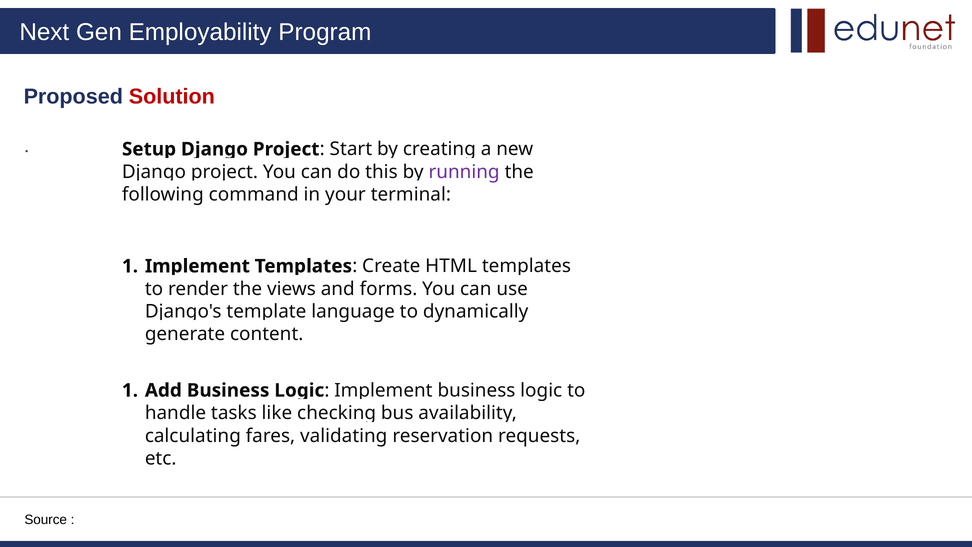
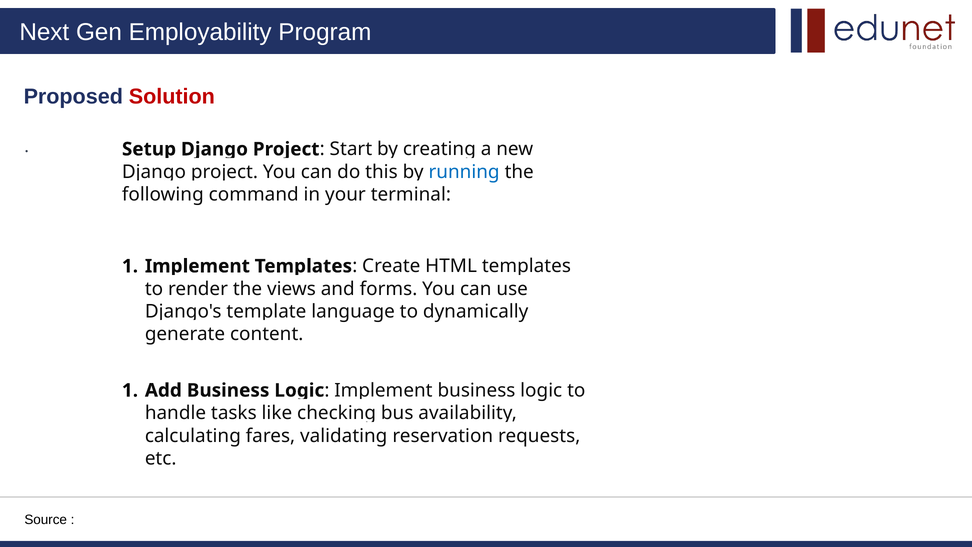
running colour: purple -> blue (464, 172)
